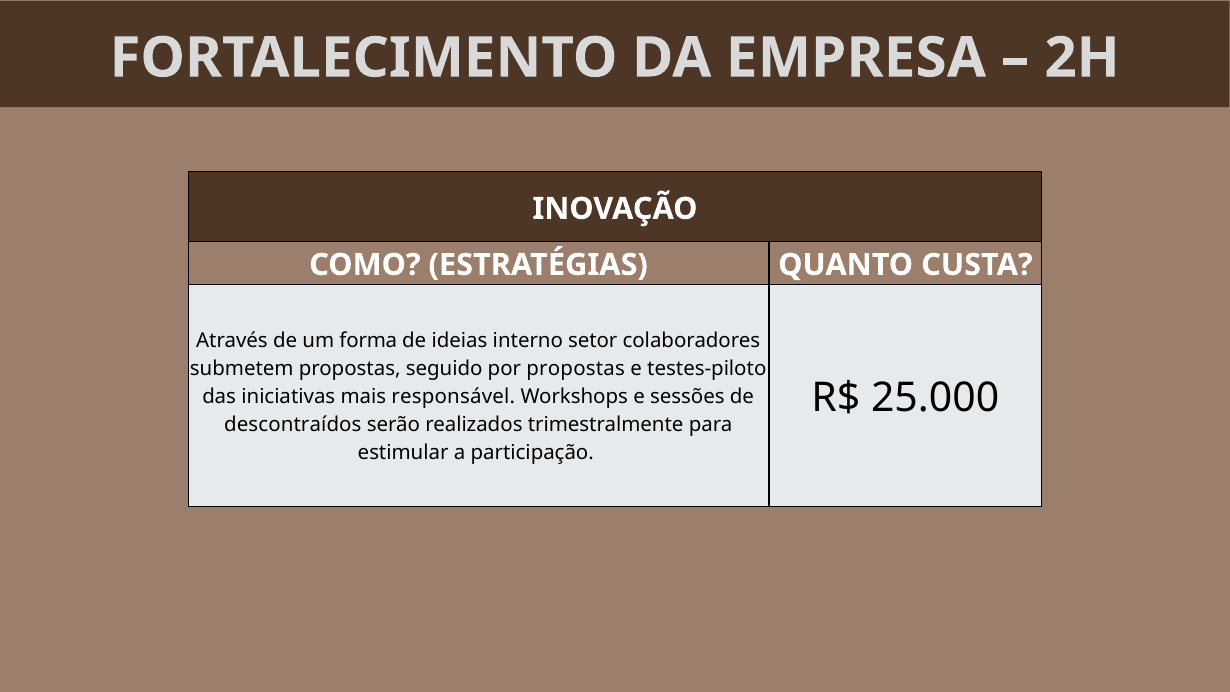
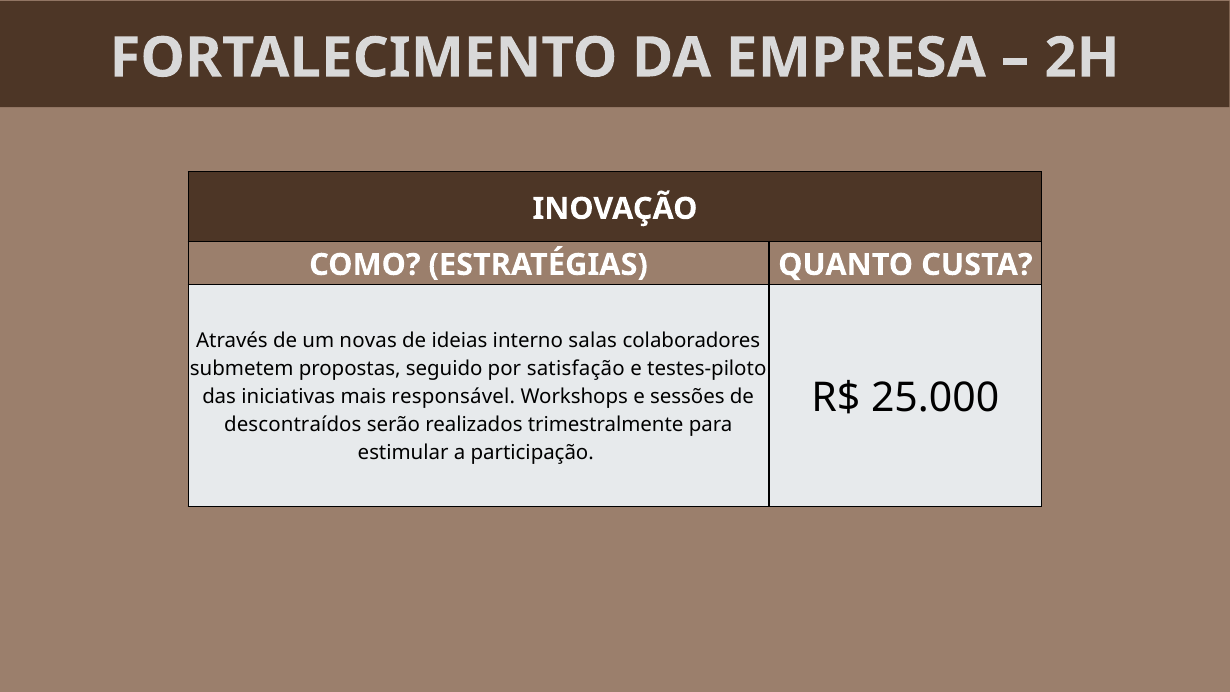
forma: forma -> novas (368, 341)
setor: setor -> salas (593, 341)
por propostas: propostas -> satisfação (576, 369)
